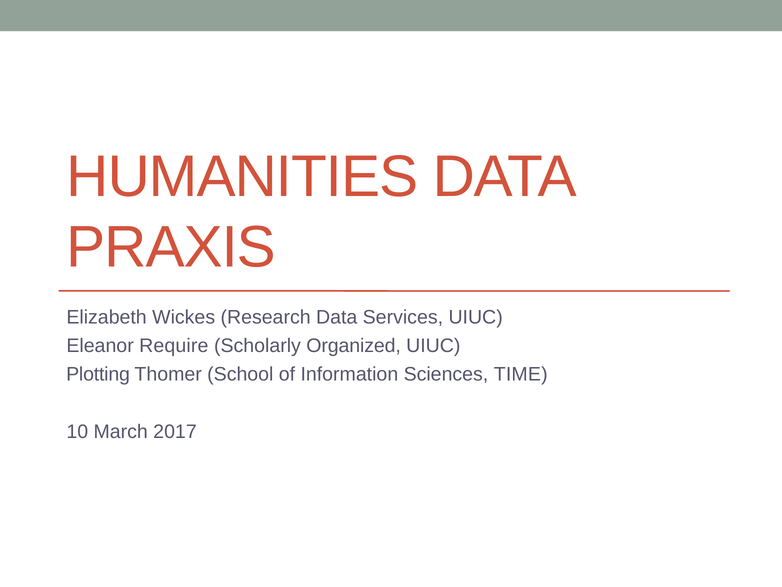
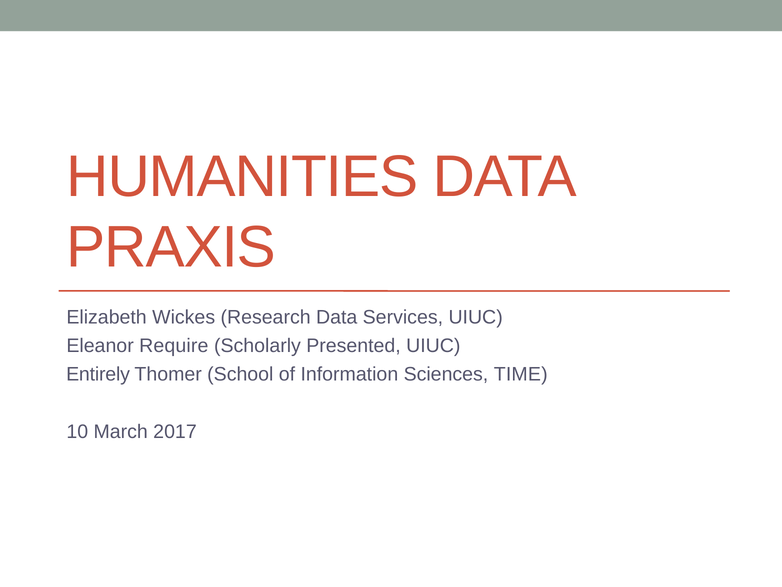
Organized: Organized -> Presented (354, 345)
Plotting: Plotting -> Entirely (98, 374)
